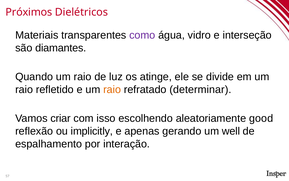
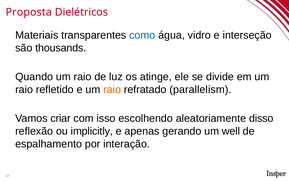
Próximos: Próximos -> Proposta (29, 12)
como colour: purple -> blue (142, 35)
diamantes: diamantes -> thousands (61, 48)
determinar: determinar -> parallelism (200, 89)
good: good -> disso (261, 118)
